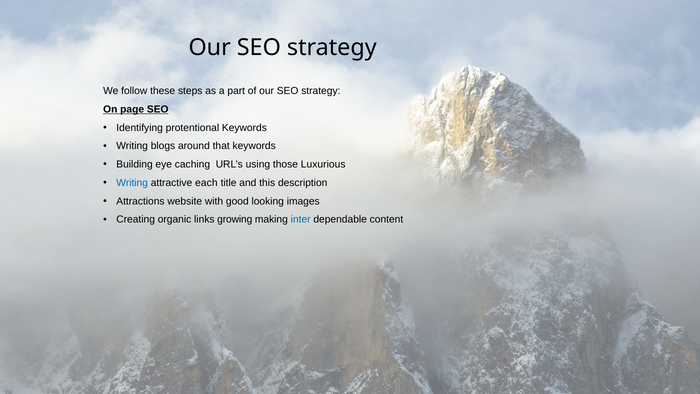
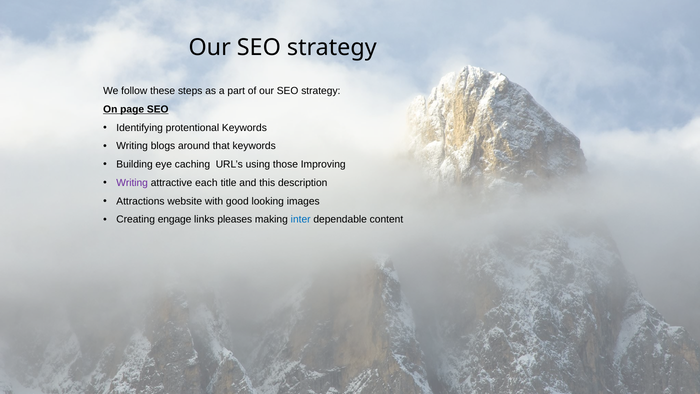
Luxurious: Luxurious -> Improving (323, 164)
Writing colour: blue -> purple (132, 183)
organic: organic -> engage (175, 219)
growing: growing -> pleases (235, 219)
